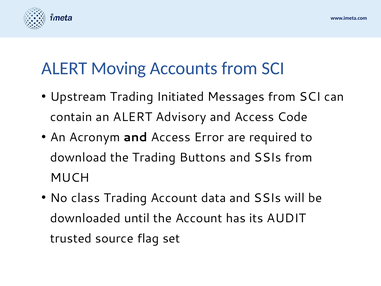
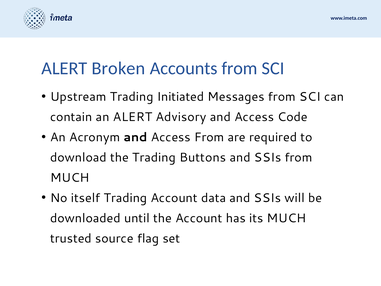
Moving: Moving -> Broken (118, 68)
Access Error: Error -> From (209, 137)
class: class -> itself (86, 198)
its AUDIT: AUDIT -> MUCH (286, 218)
